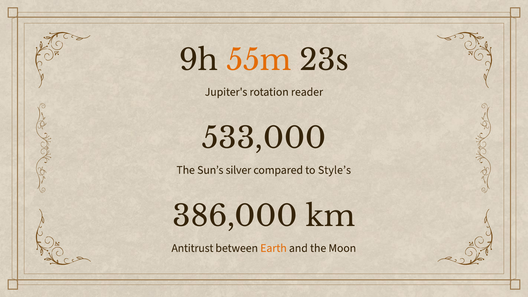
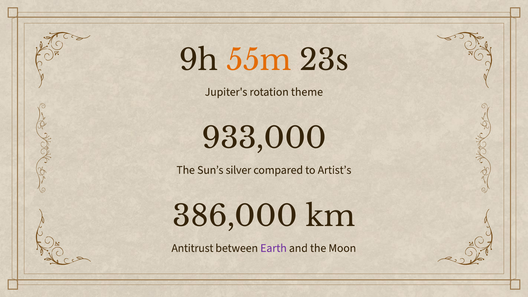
reader: reader -> theme (307, 92)
533,000: 533,000 -> 933,000 (264, 138)
Style’s: Style’s -> Artist’s (335, 170)
Earth colour: orange -> purple (273, 248)
